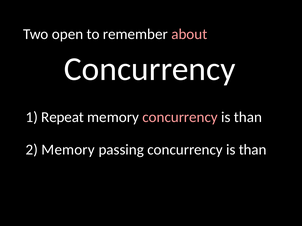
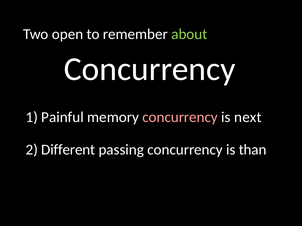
about colour: pink -> light green (189, 34)
Repeat: Repeat -> Painful (62, 117)
than: than -> next (248, 117)
2 Memory: Memory -> Different (68, 150)
